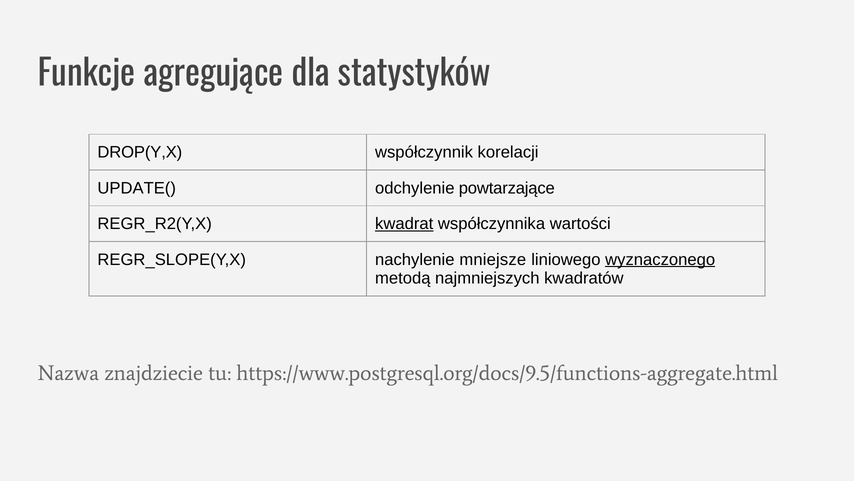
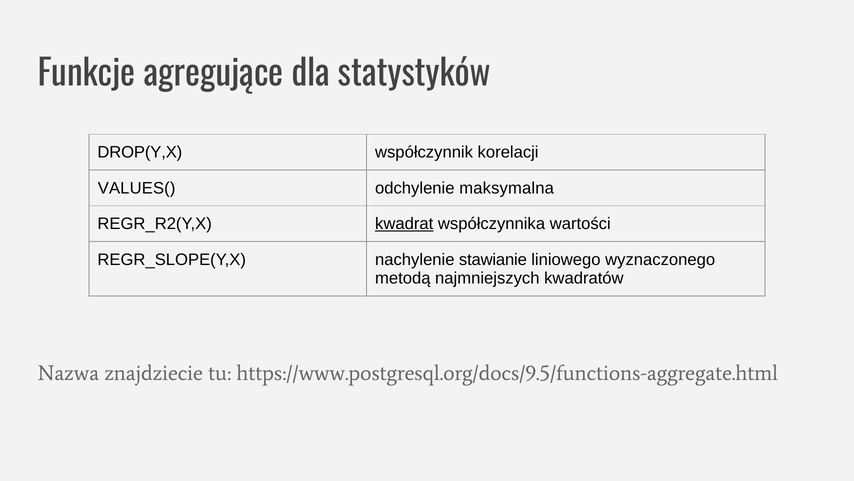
UPDATE(: UPDATE( -> VALUES( (137, 188)
powtarzające: powtarzające -> maksymalna (507, 188)
mniejsze: mniejsze -> stawianie (493, 259)
wyznaczonego underline: present -> none (660, 259)
